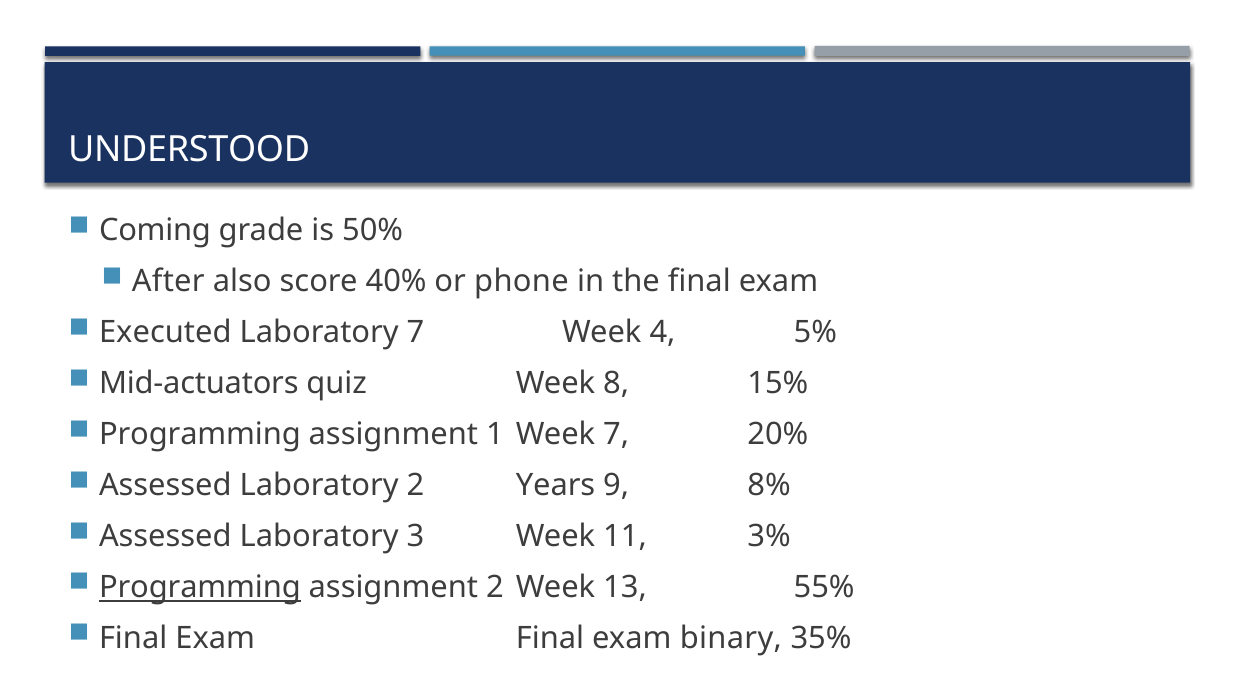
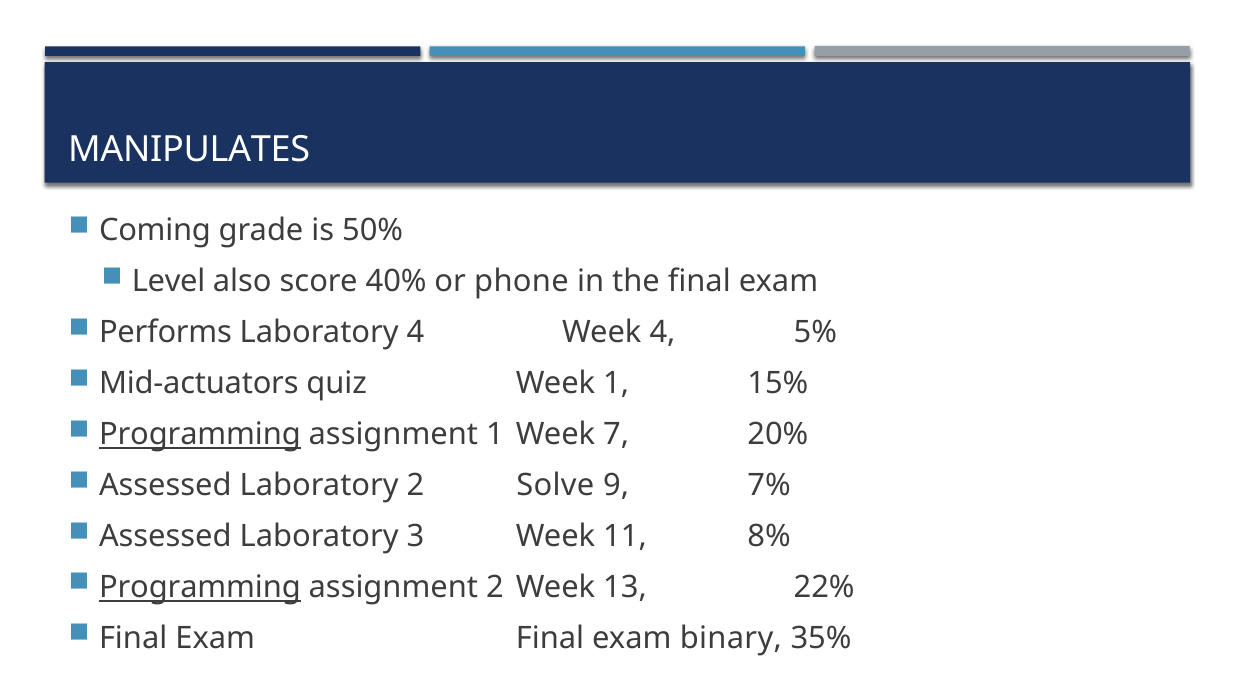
UNDERSTOOD: UNDERSTOOD -> MANIPULATES (189, 150)
After: After -> Level (169, 281)
Executed: Executed -> Performs (165, 332)
Laboratory 7: 7 -> 4 (416, 332)
Week 8: 8 -> 1 (616, 383)
Programming underline: none -> present (200, 434)
Years: Years -> Solve (555, 485)
8%: 8% -> 7% (769, 485)
3%: 3% -> 8% (769, 536)
55%: 55% -> 22% (824, 587)
